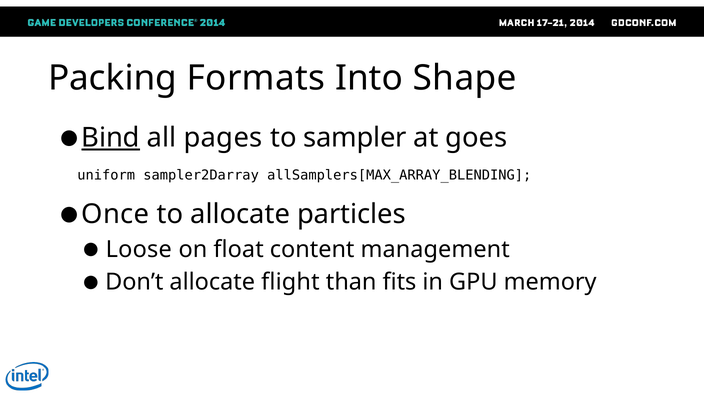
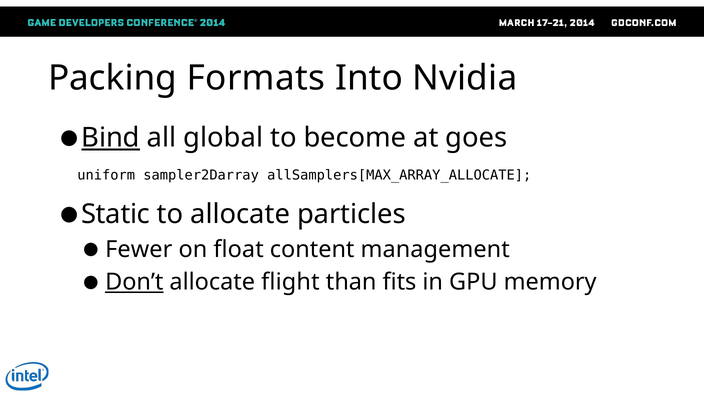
Shape: Shape -> Nvidia (465, 78)
pages: pages -> global (223, 138)
sampler: sampler -> become (355, 138)
allSamplers[MAX_ARRAY_BLENDING: allSamplers[MAX_ARRAY_BLENDING -> allSamplers[MAX_ARRAY_ALLOCATE (399, 175)
Once: Once -> Static (116, 214)
Loose: Loose -> Fewer (139, 249)
Don’t underline: none -> present (134, 282)
